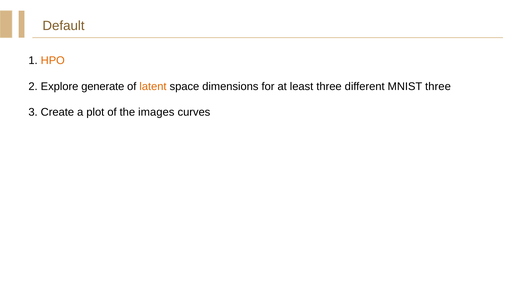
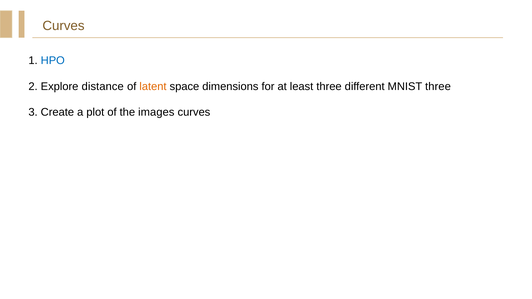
Default: Default -> Curves (63, 26)
HPO colour: orange -> blue (53, 61)
generate: generate -> distance (103, 87)
